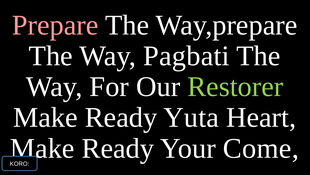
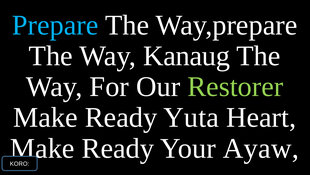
Prepare colour: pink -> light blue (55, 25)
Pagbati: Pagbati -> Kanaug (187, 56)
Come: Come -> Ayaw (261, 148)
